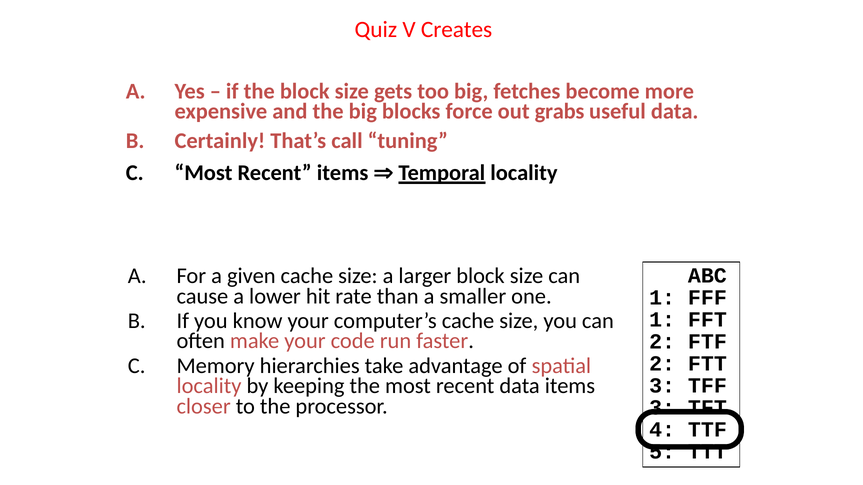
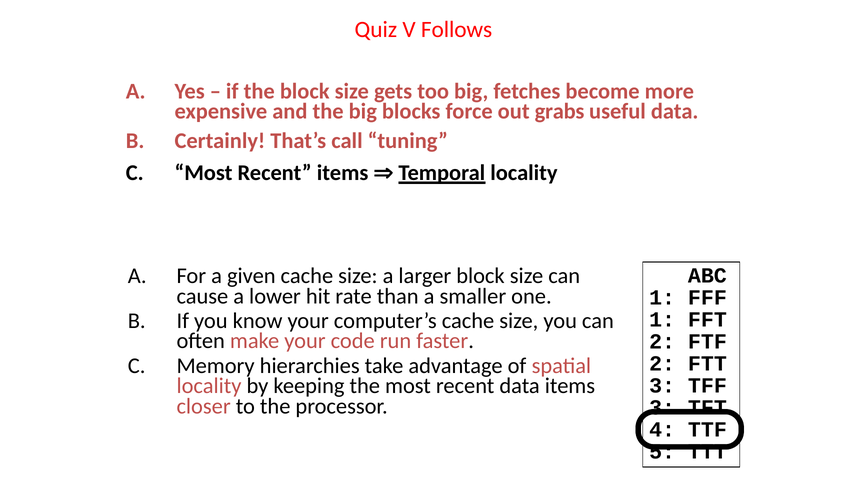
Creates: Creates -> Follows (457, 30)
